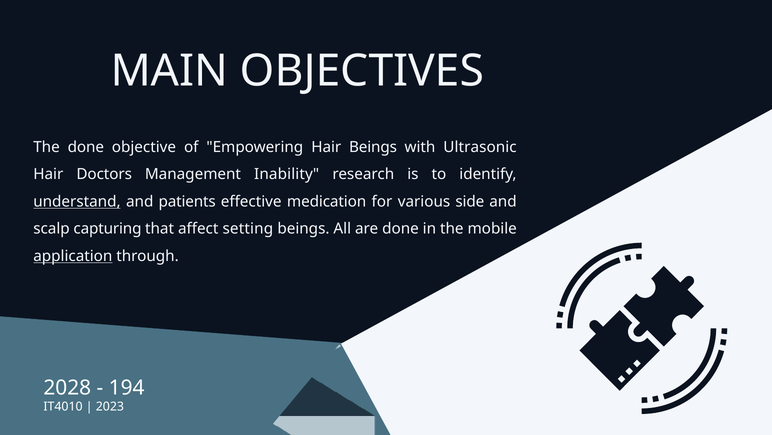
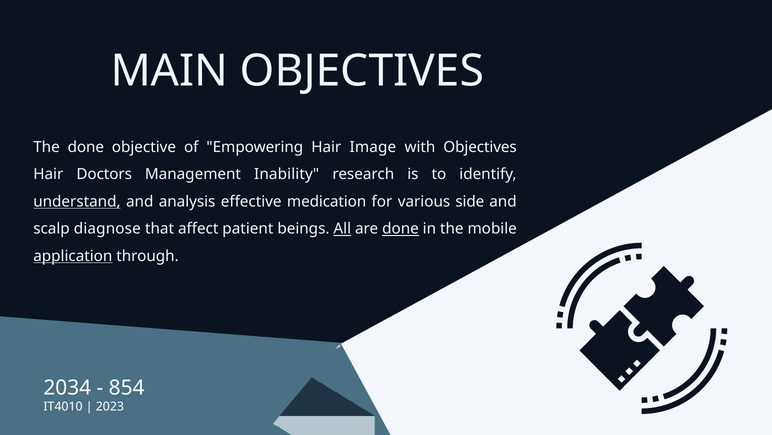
Hair Beings: Beings -> Image (373, 147)
with Ultrasonic: Ultrasonic -> Objectives (480, 147)
patients: patients -> analysis (187, 201)
capturing: capturing -> diagnose (107, 228)
setting: setting -> patient (248, 228)
All underline: none -> present (342, 228)
done underline: none -> present (400, 228)
2028: 2028 -> 2034 (67, 387)
194: 194 -> 854 (127, 387)
